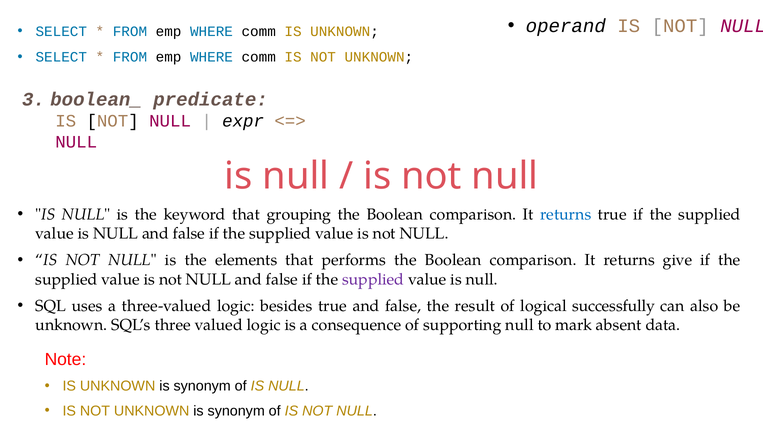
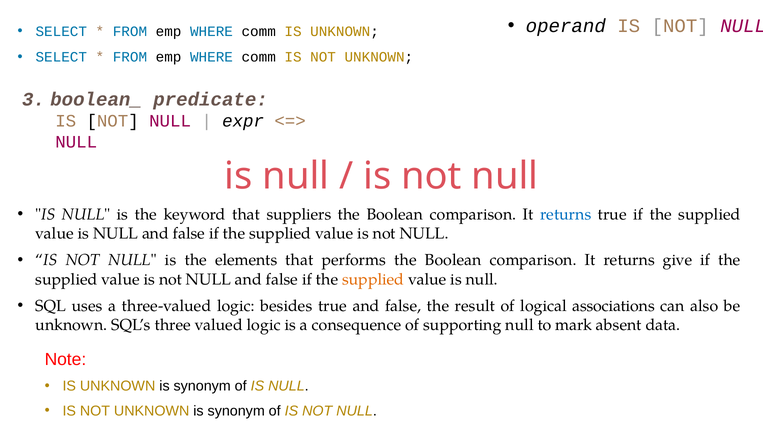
grouping: grouping -> suppliers (299, 215)
supplied colour: purple -> orange (373, 279)
successfully: successfully -> associations (614, 306)
